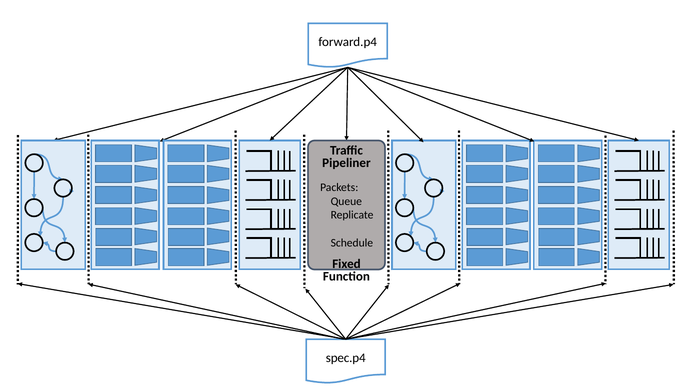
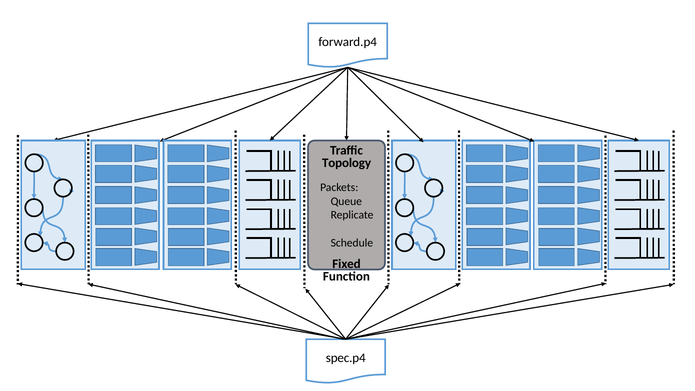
Pipeliner: Pipeliner -> Topology (347, 163)
